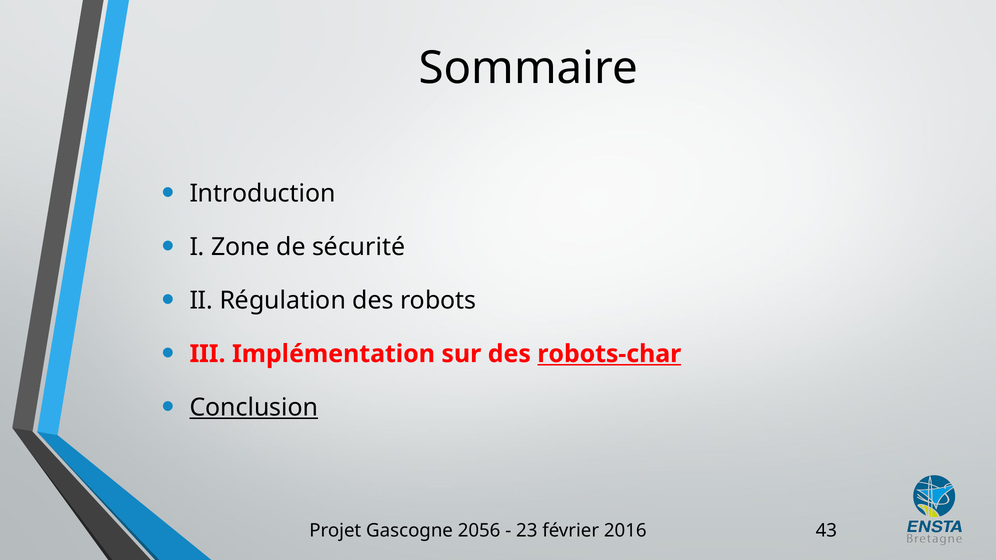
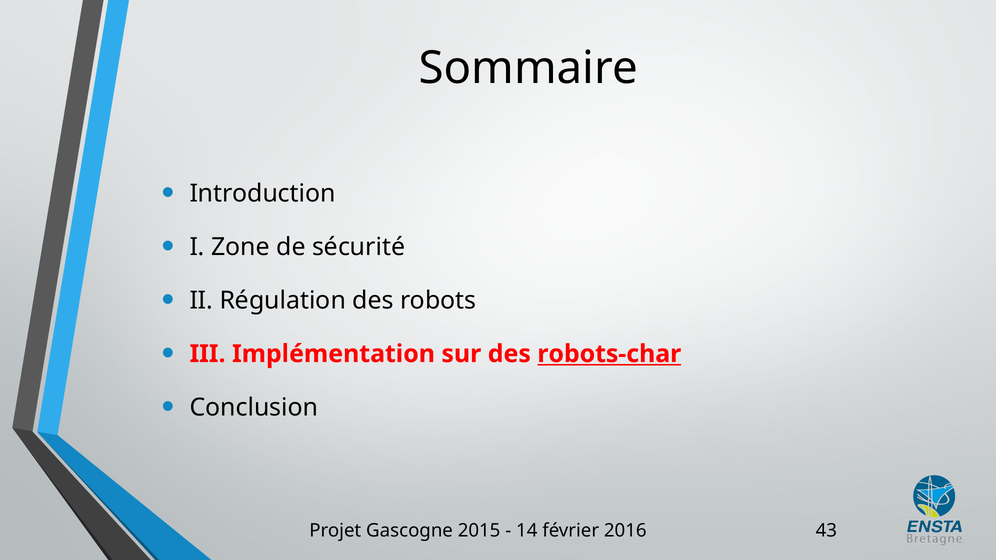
Conclusion underline: present -> none (254, 408)
2056: 2056 -> 2015 (479, 531)
23: 23 -> 14 (527, 531)
